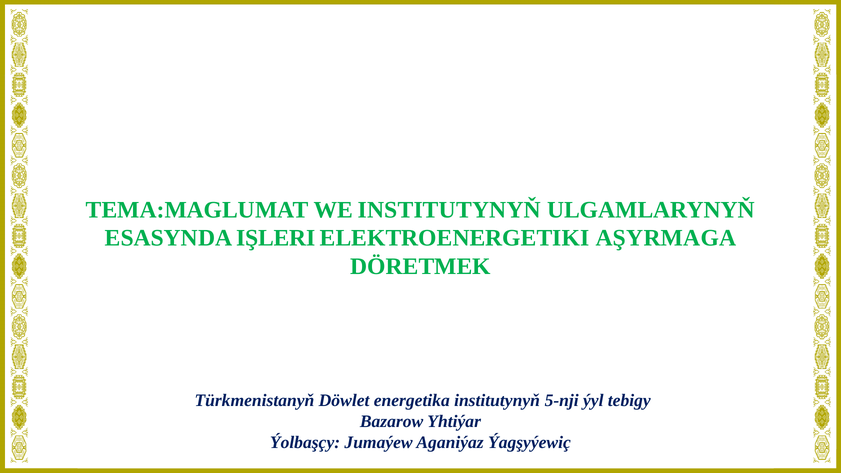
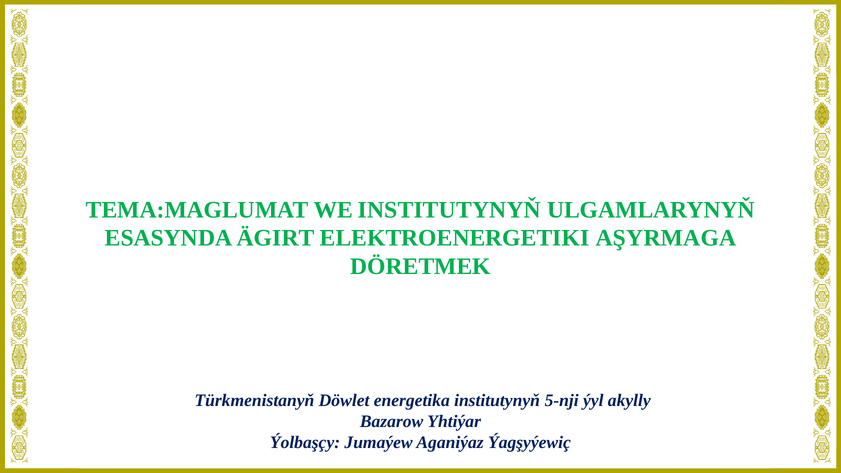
IŞLERI: IŞLERI -> ÄGIRT (276, 238)
tebigy: tebigy -> akylly (629, 401)
